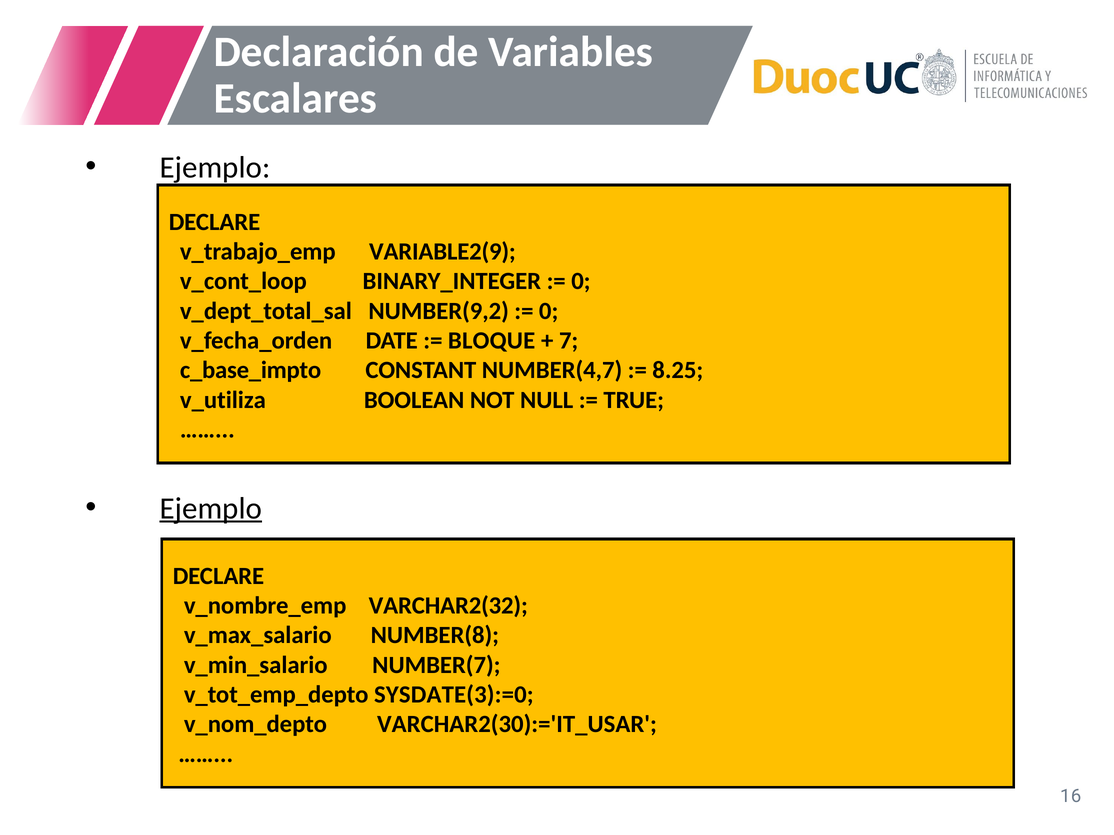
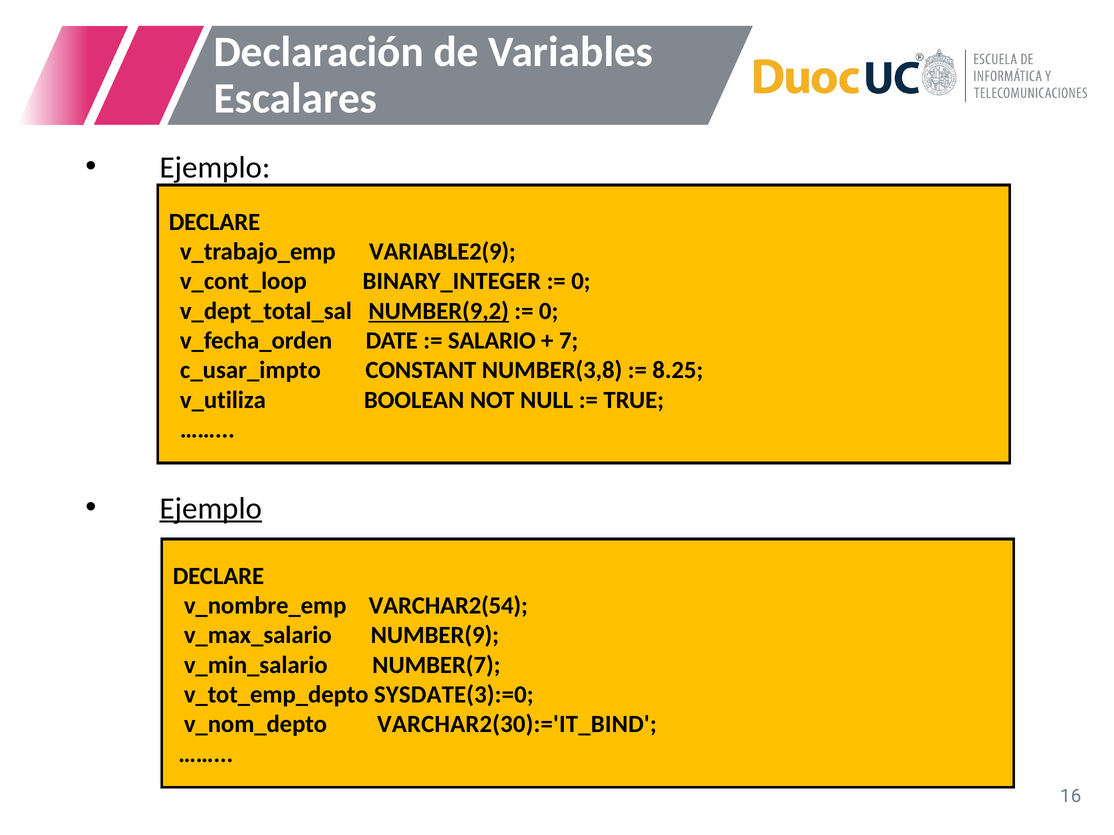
NUMBER(9,2 underline: none -> present (439, 311)
BLOQUE: BLOQUE -> SALARIO (492, 341)
c_base_impto: c_base_impto -> c_usar_impto (250, 370)
NUMBER(4,7: NUMBER(4,7 -> NUMBER(3,8 (552, 370)
VARCHAR2(32: VARCHAR2(32 -> VARCHAR2(54 (448, 606)
NUMBER(8: NUMBER(8 -> NUMBER(9 (435, 636)
VARCHAR2(30):='IT_USAR: VARCHAR2(30):='IT_USAR -> VARCHAR2(30):='IT_BIND (517, 725)
